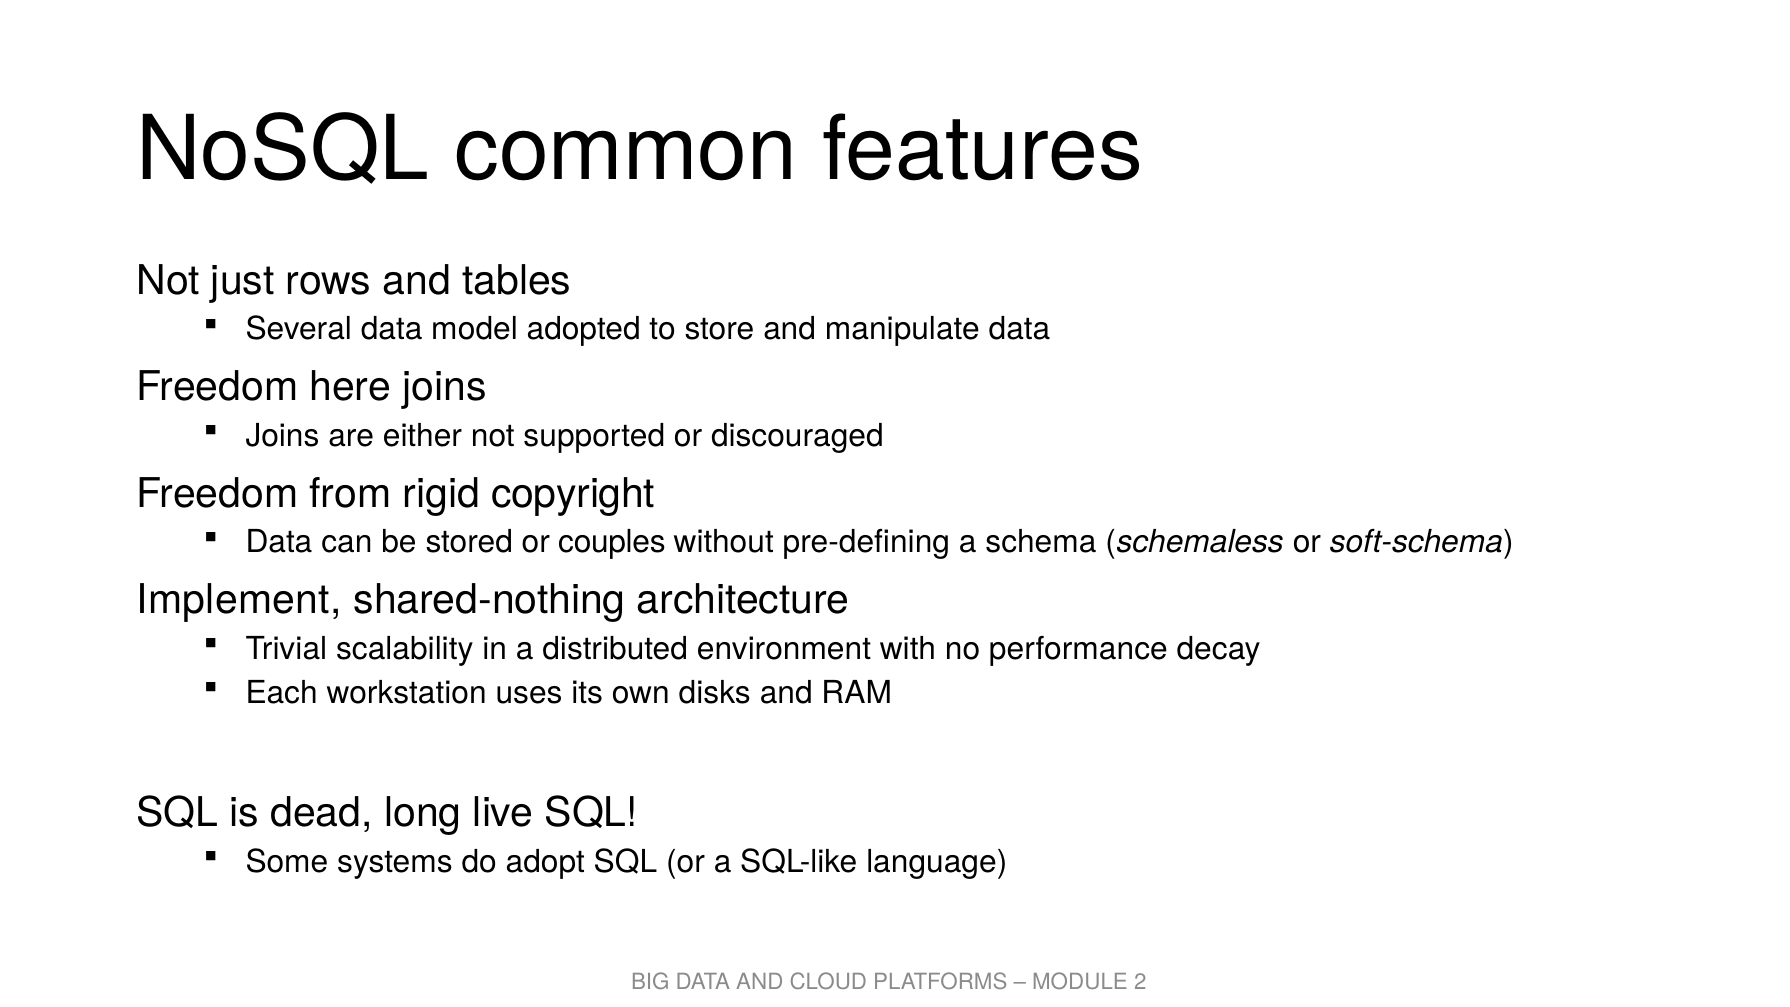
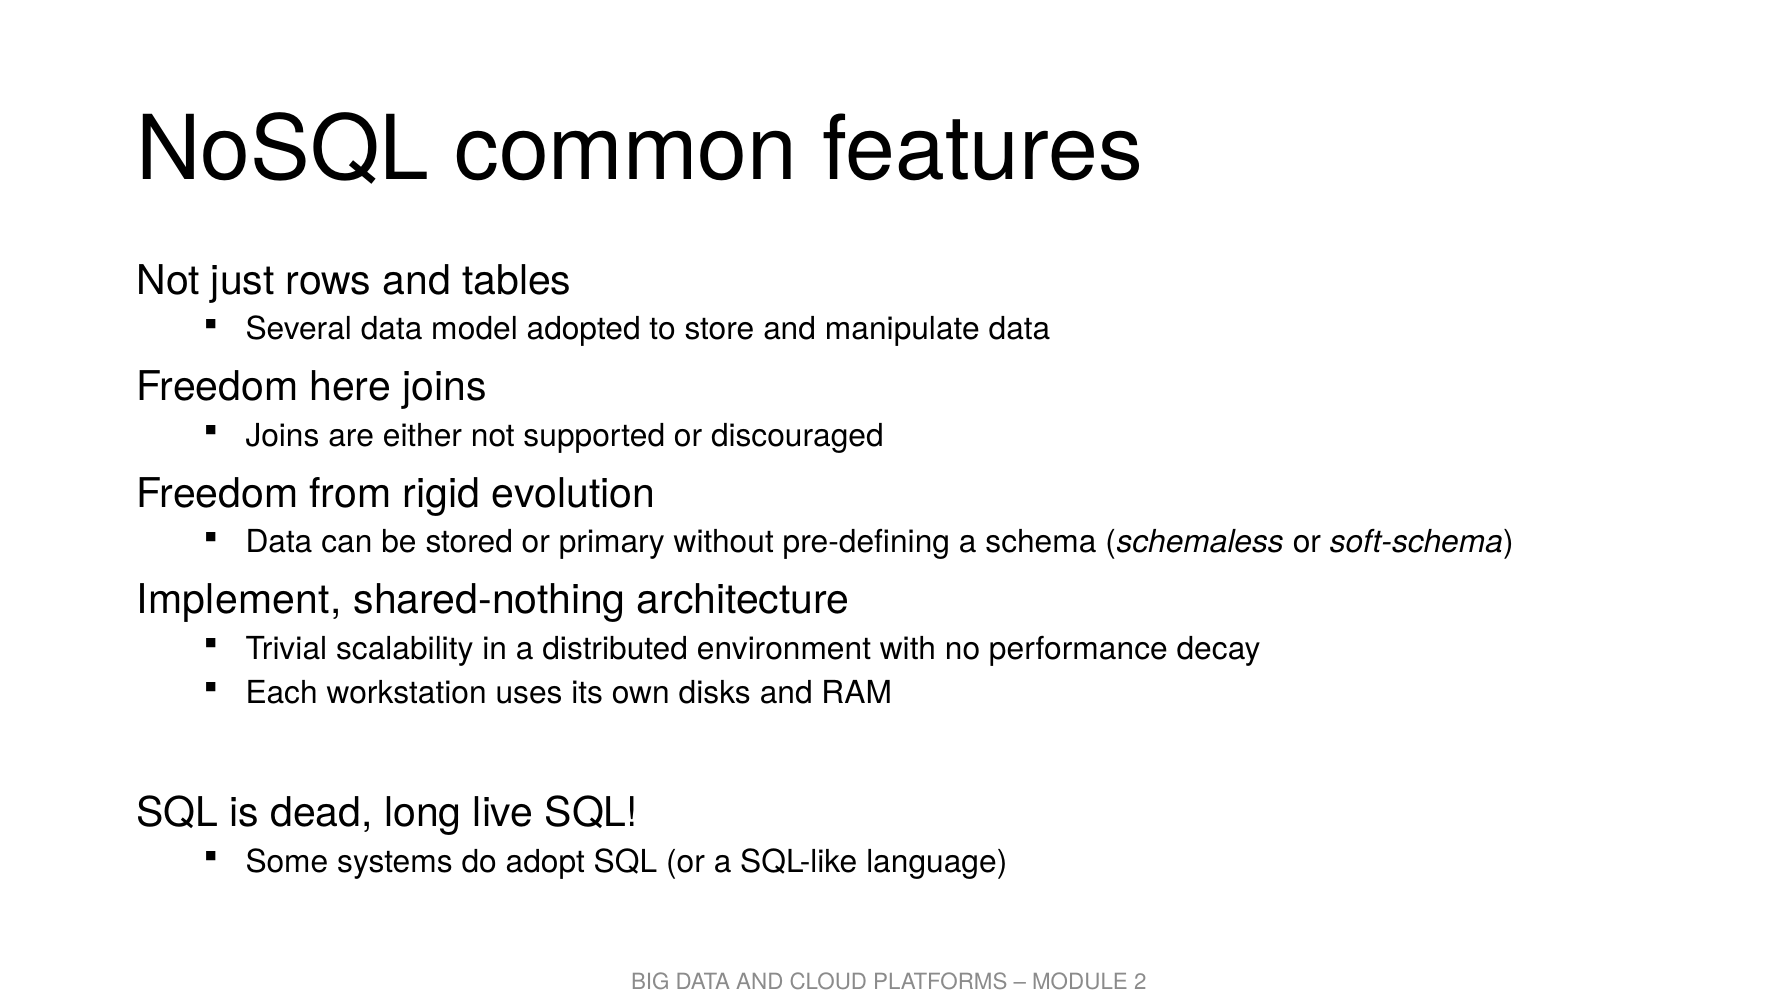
copyright: copyright -> evolution (573, 494)
couples: couples -> primary (612, 542)
